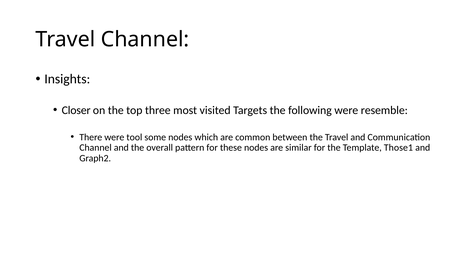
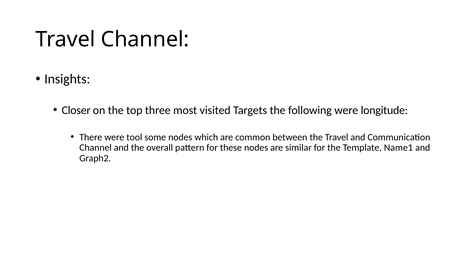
resemble: resemble -> longitude (384, 110)
Those1: Those1 -> Name1 (398, 148)
